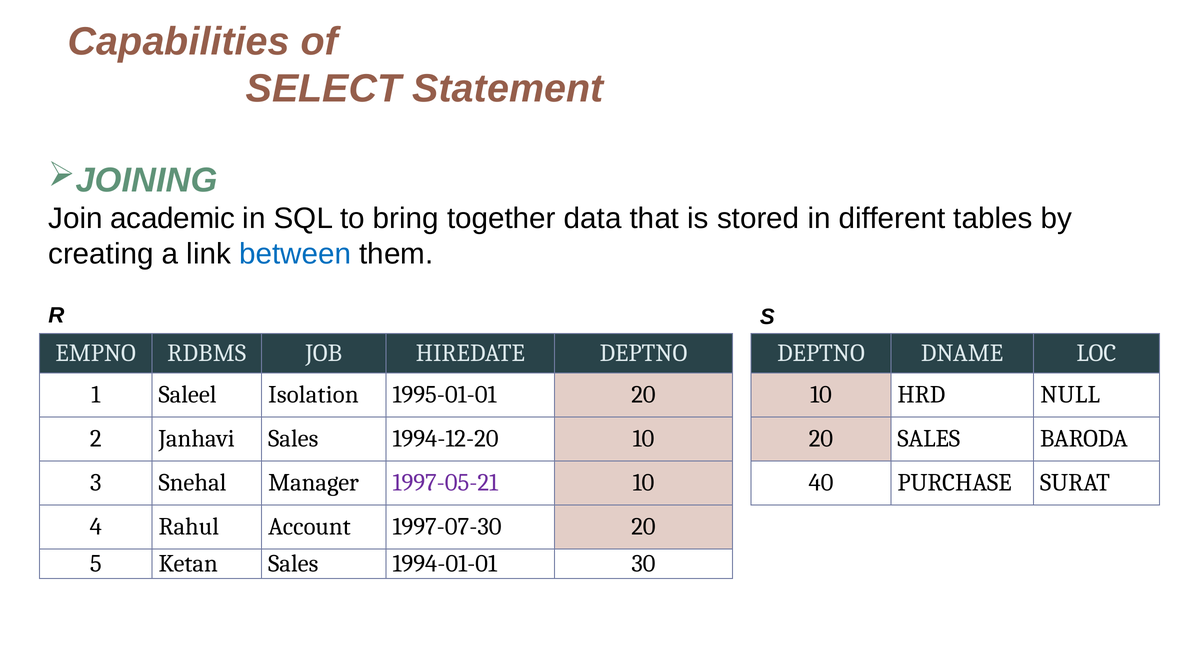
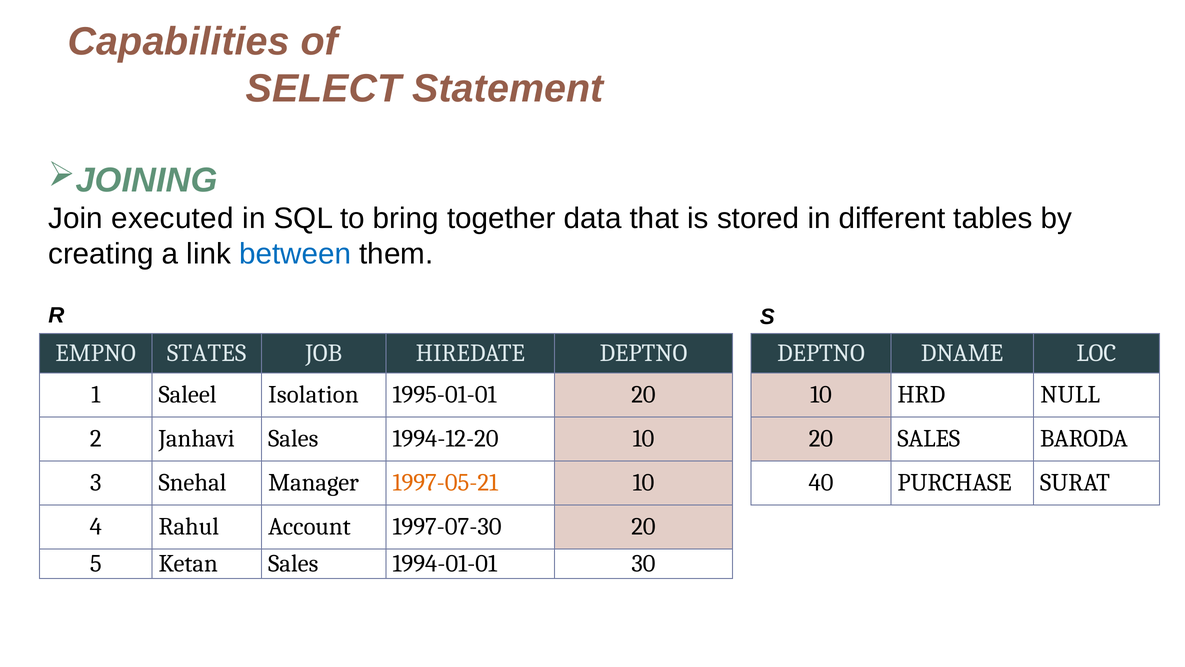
academic: academic -> executed (172, 218)
RDBMS: RDBMS -> STATES (207, 353)
1997-05-21 colour: purple -> orange (445, 482)
